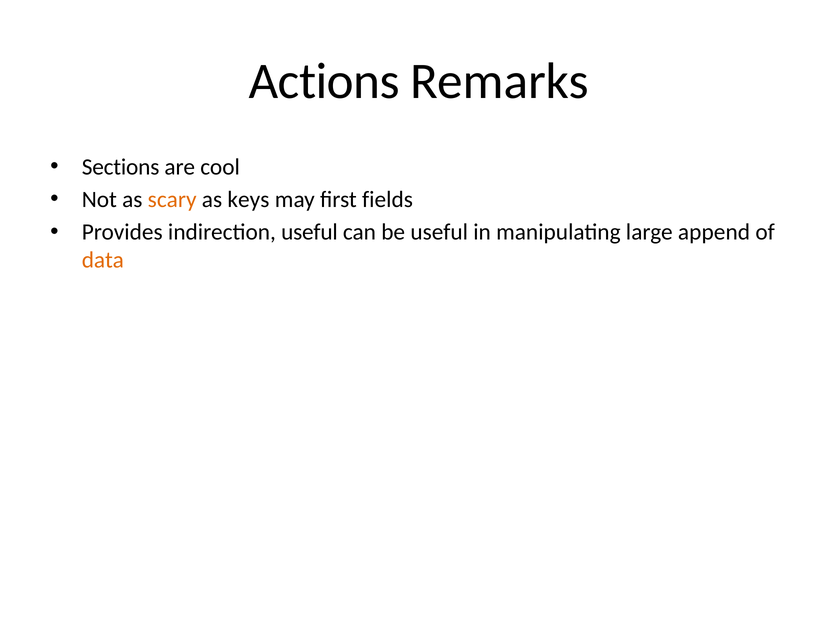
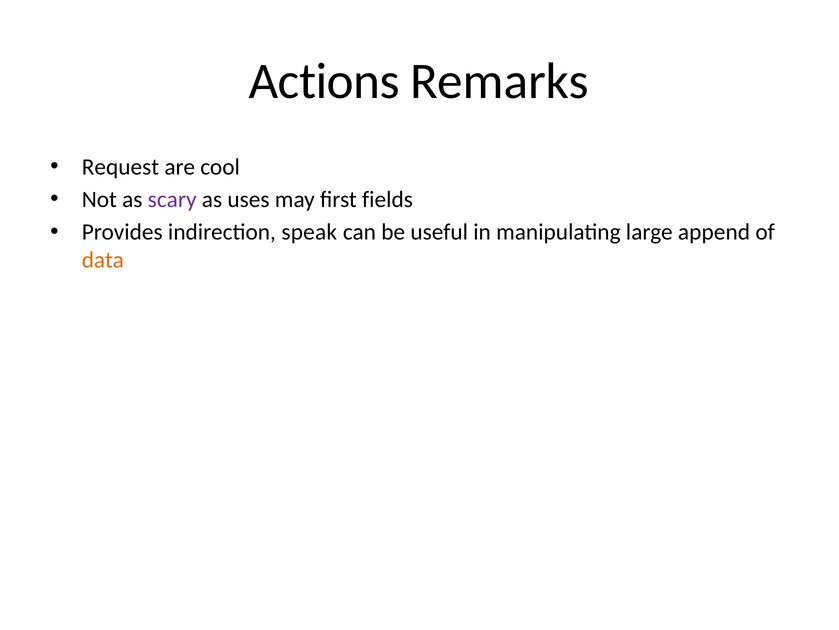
Sections: Sections -> Request (120, 167)
scary colour: orange -> purple (172, 199)
keys: keys -> uses (248, 199)
indirection useful: useful -> speak (309, 232)
